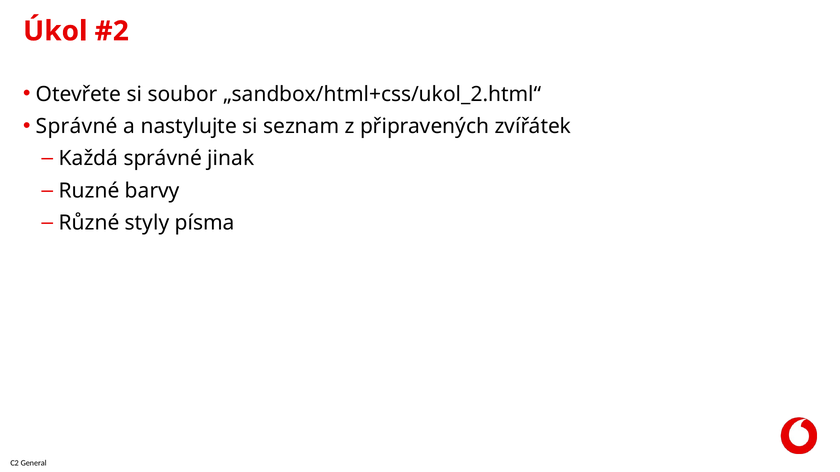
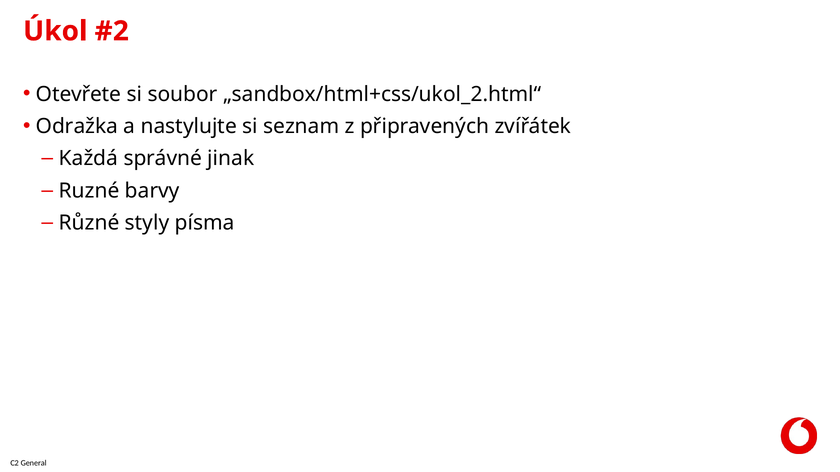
Správné: Správné -> Odražka (77, 127)
